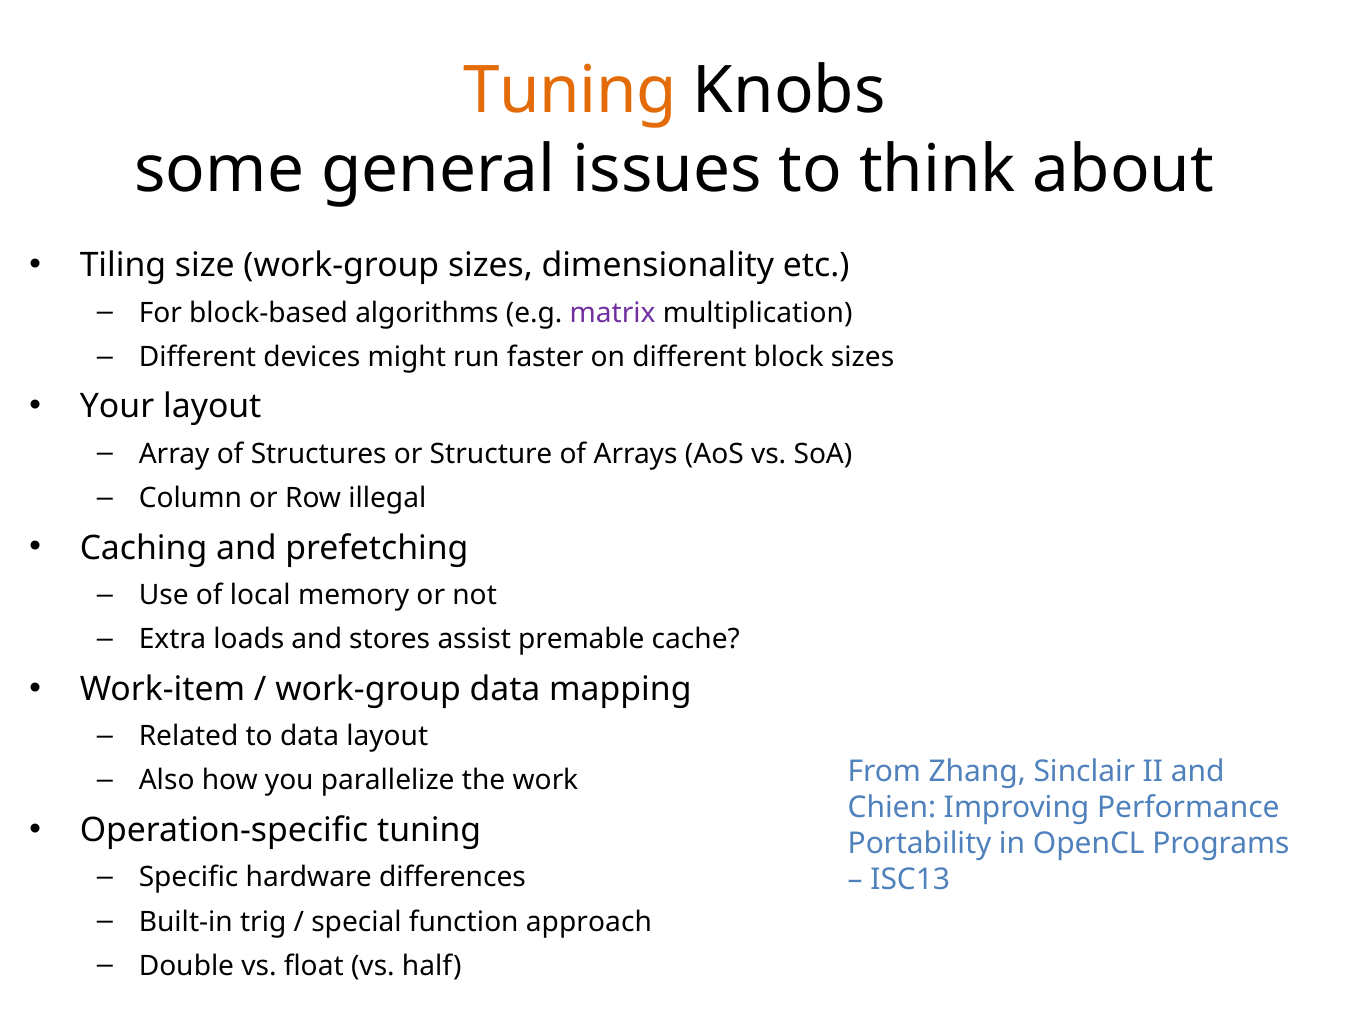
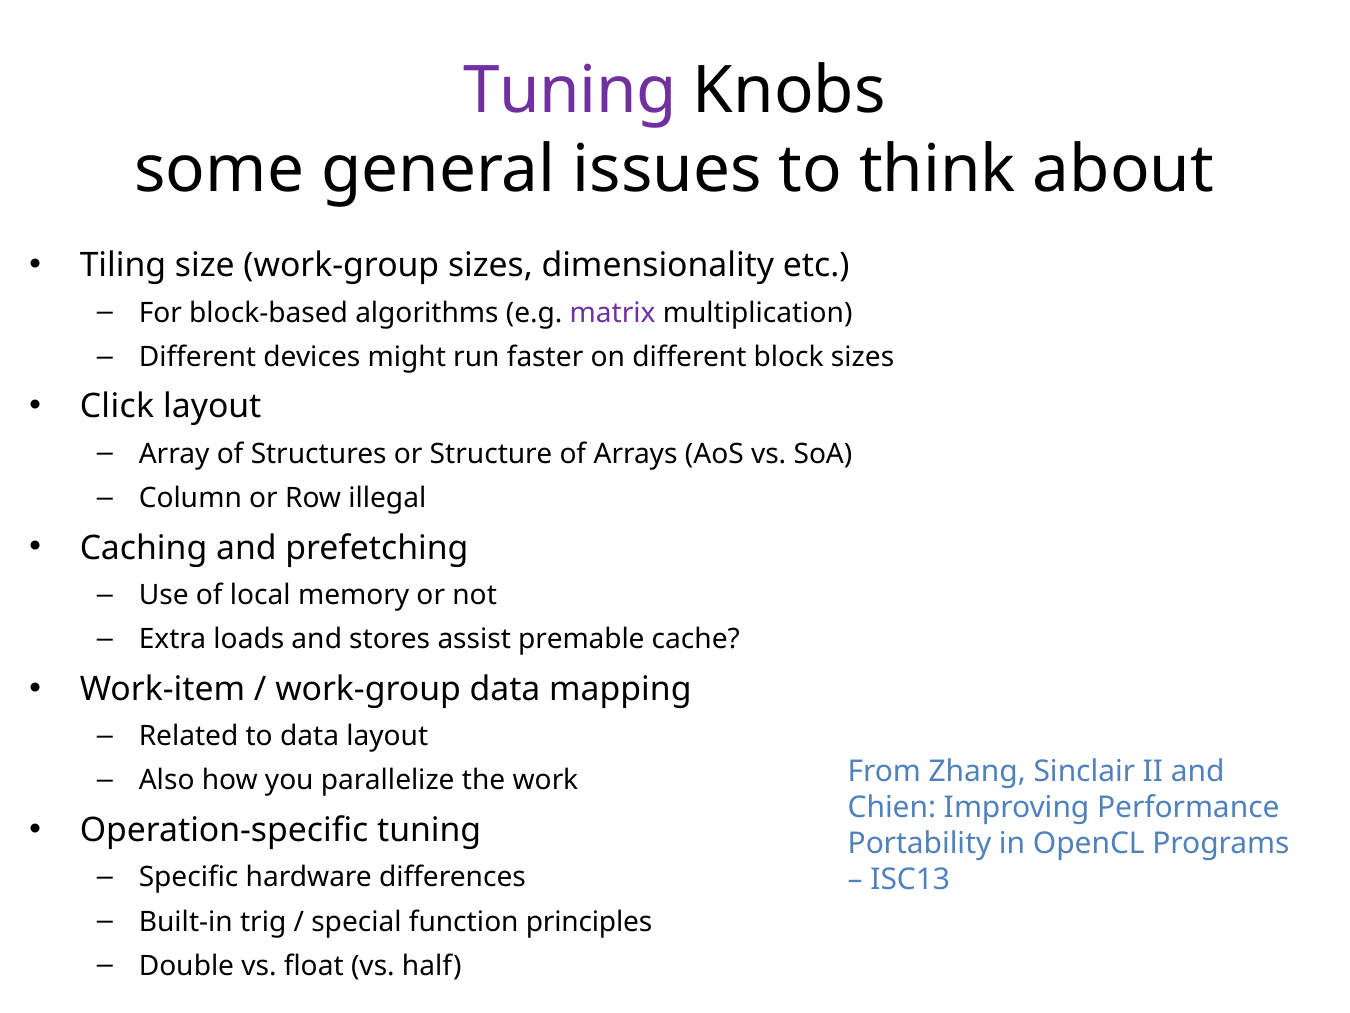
Tuning colour: orange -> purple (570, 91)
Your: Your -> Click (117, 407)
approach: approach -> principles (589, 921)
